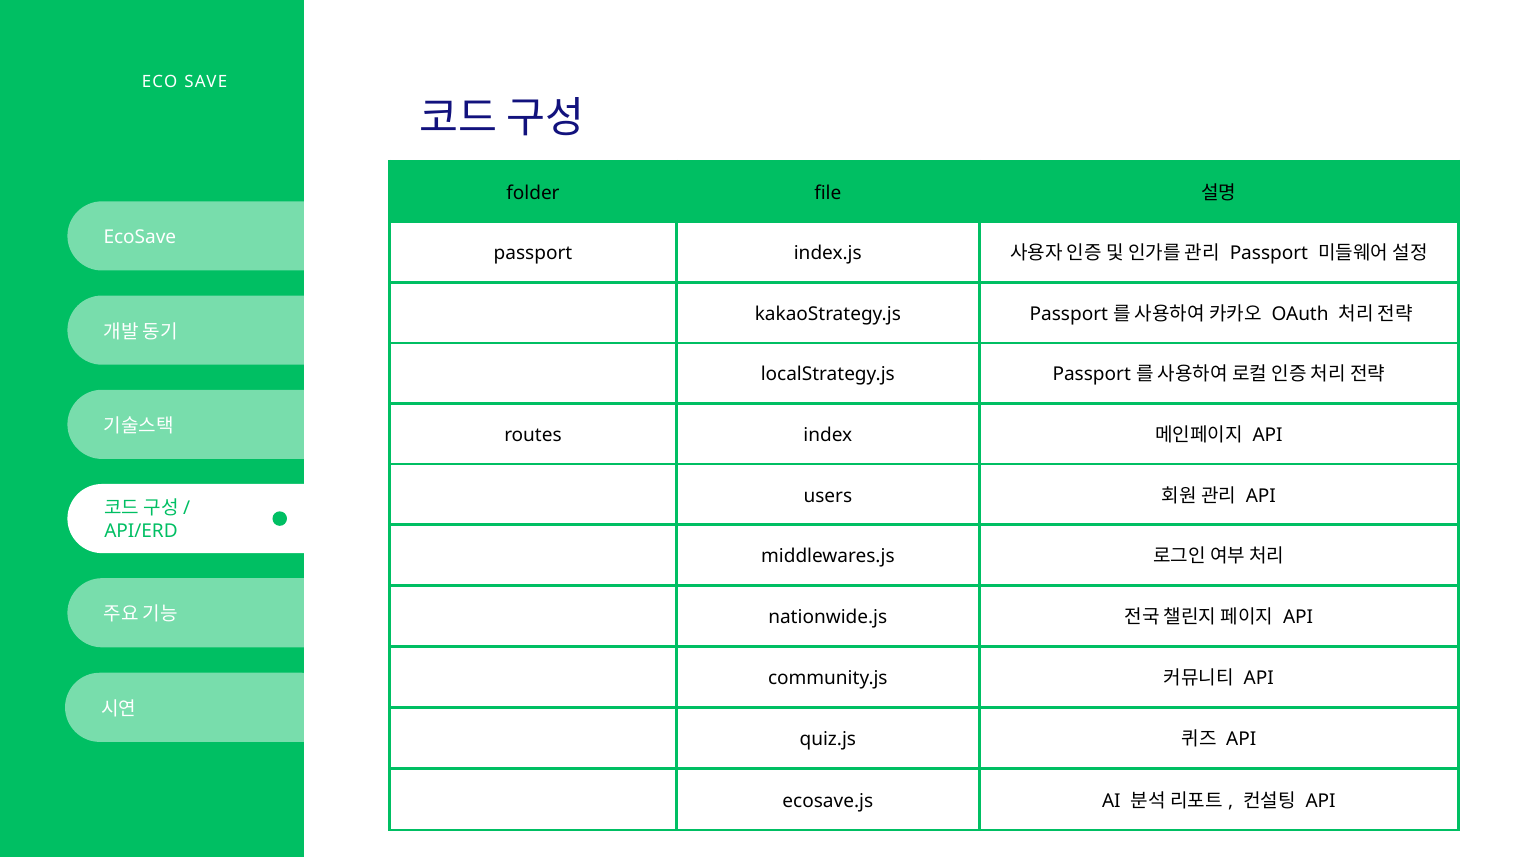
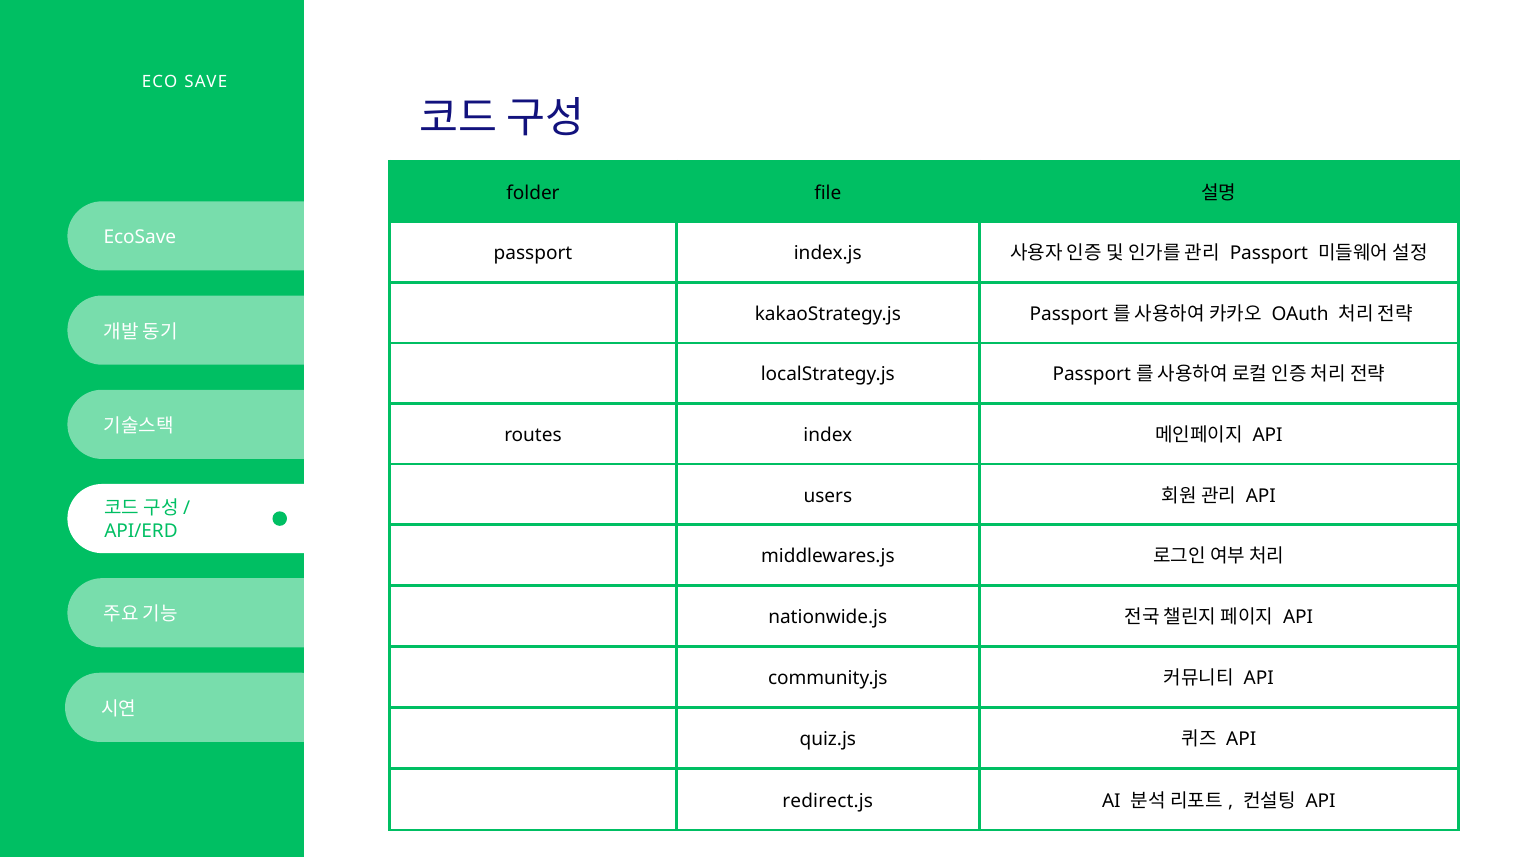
ecosave.js: ecosave.js -> redirect.js (828, 801)
